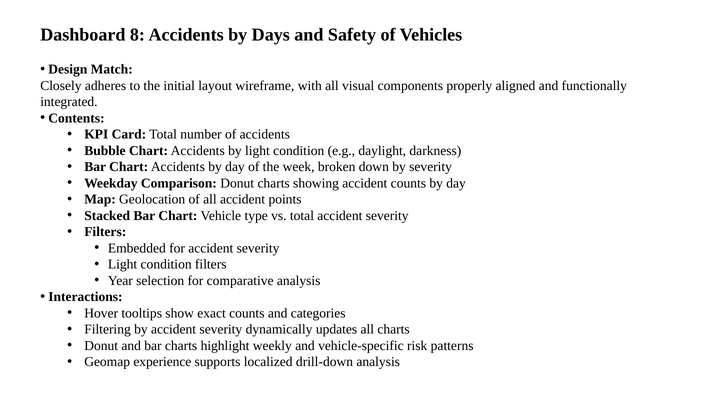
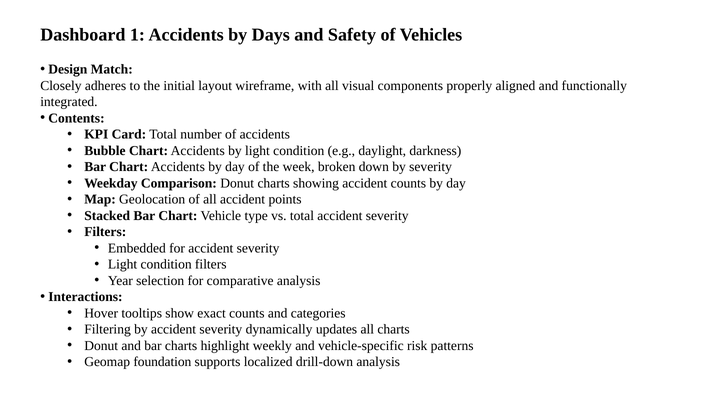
8: 8 -> 1 (137, 35)
experience: experience -> foundation (162, 362)
